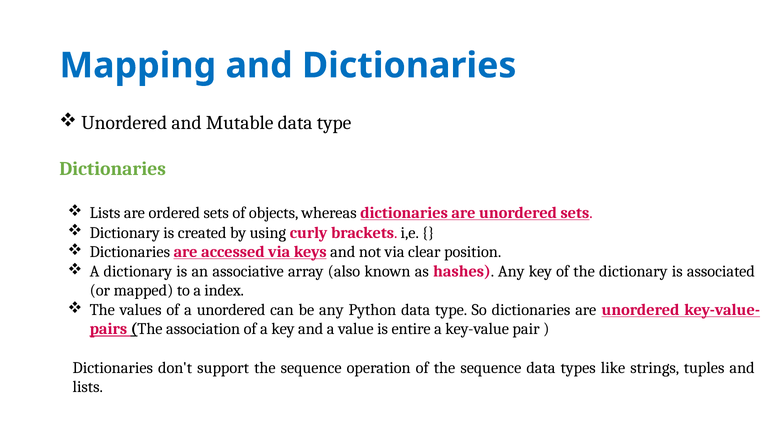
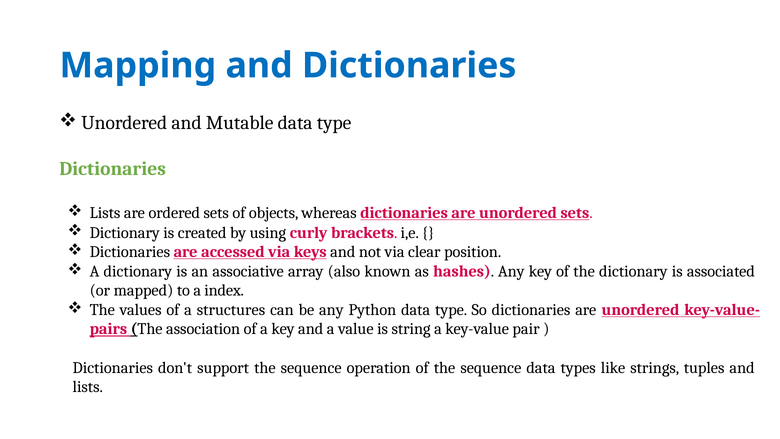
a unordered: unordered -> structures (231, 310)
entire: entire -> string (411, 329)
